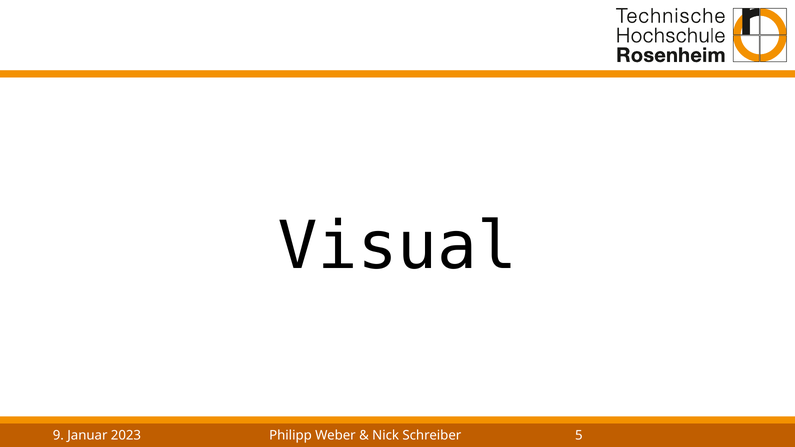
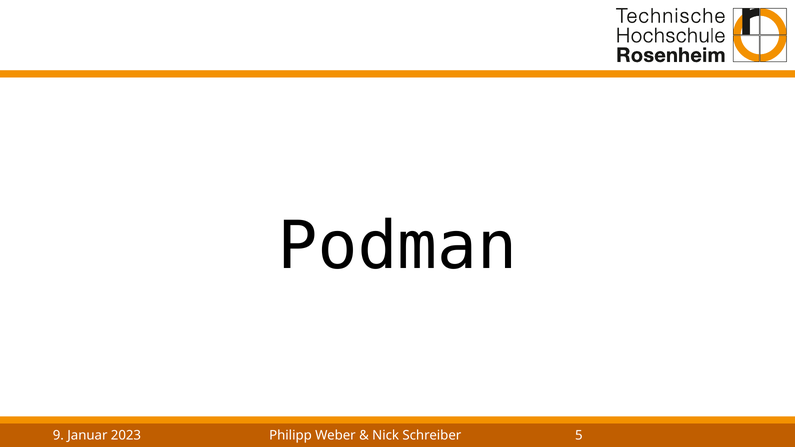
Visual: Visual -> Podman (397, 247)
